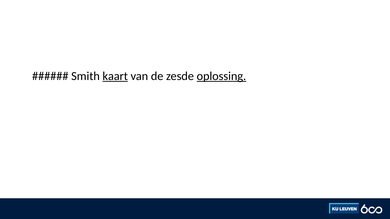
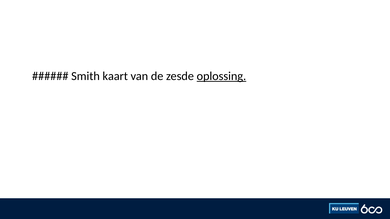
kaart underline: present -> none (115, 76)
